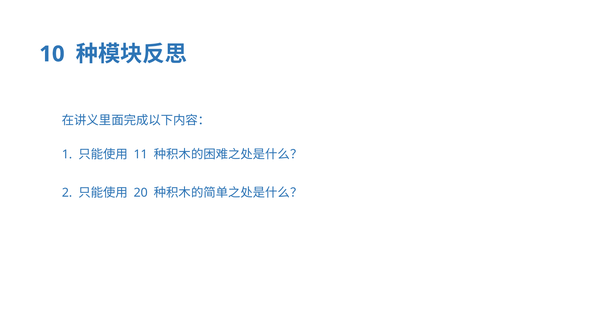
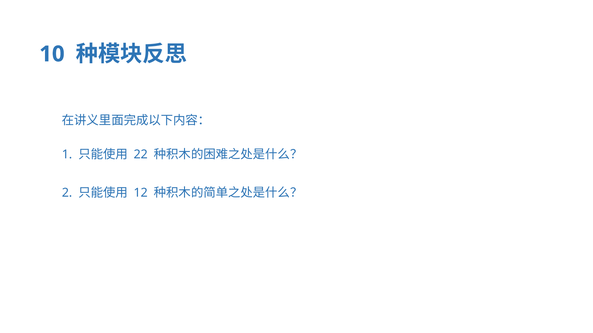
11: 11 -> 22 (141, 155)
20: 20 -> 12 (141, 193)
